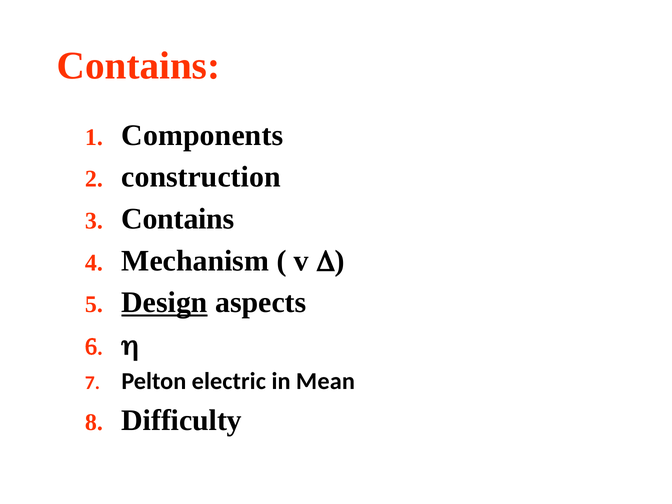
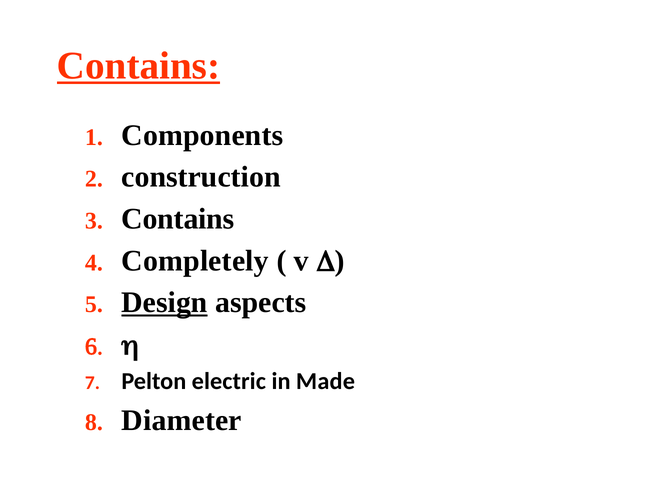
Contains underline: none -> present (139, 66)
Mechanism: Mechanism -> Completely (195, 261)
Mean: Mean -> Made (325, 381)
Difficulty: Difficulty -> Diameter (182, 420)
